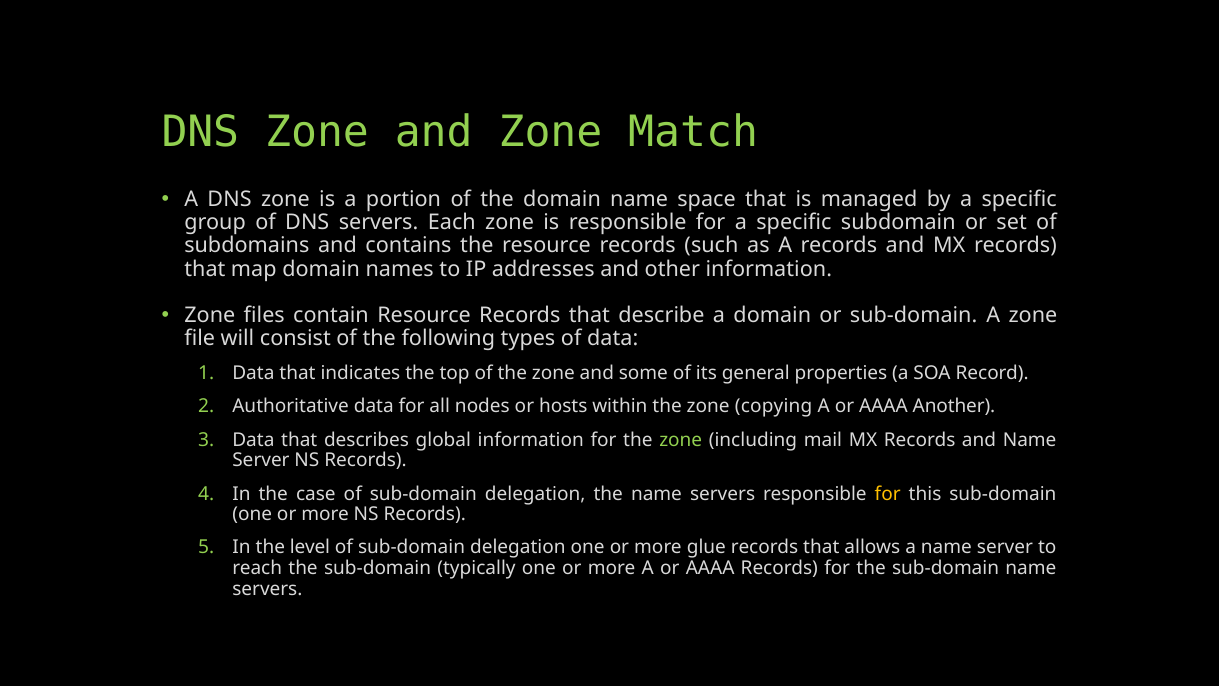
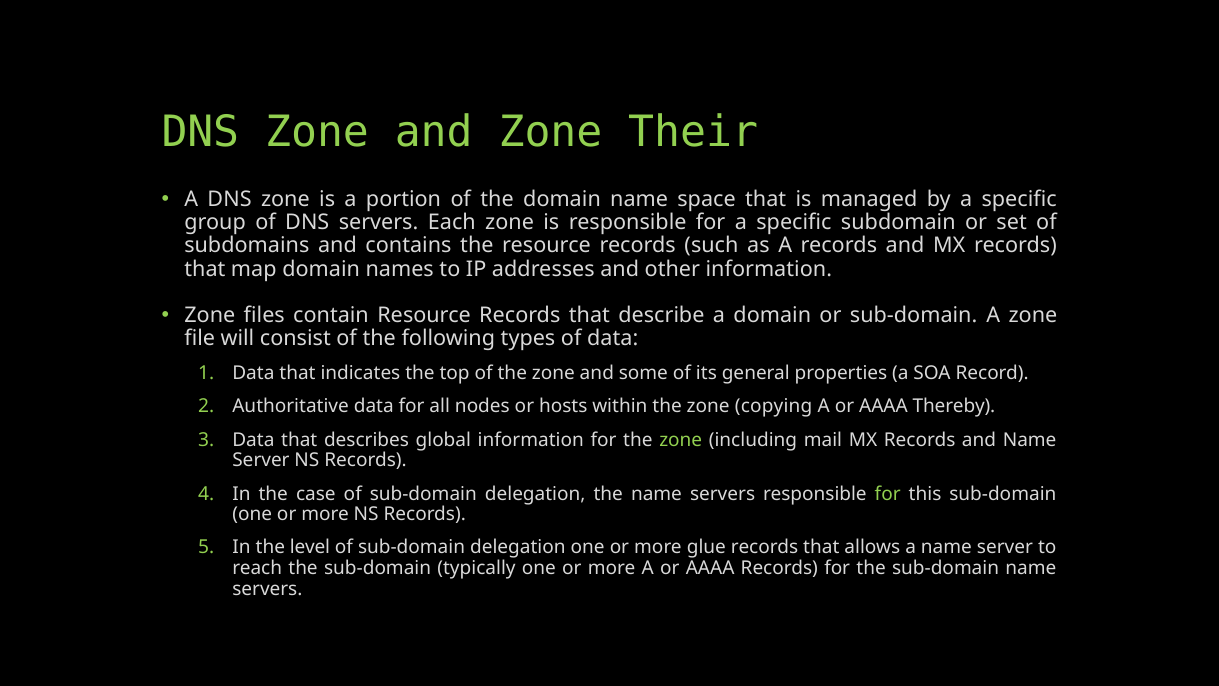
Match: Match -> Their (693, 132)
Another: Another -> Thereby (954, 406)
for colour: yellow -> light green (888, 494)
